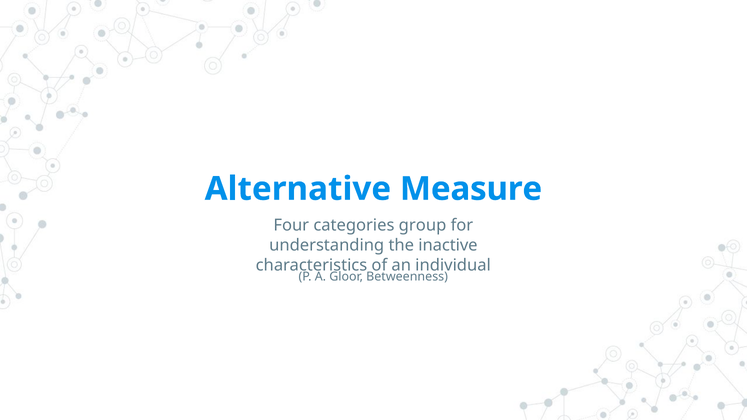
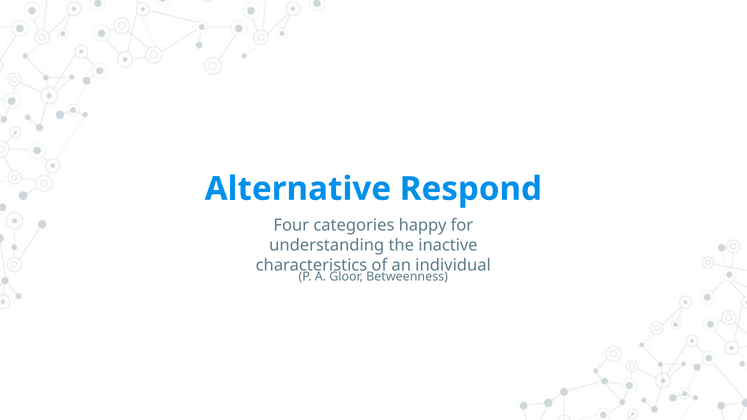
Measure: Measure -> Respond (471, 189)
group: group -> happy (423, 226)
